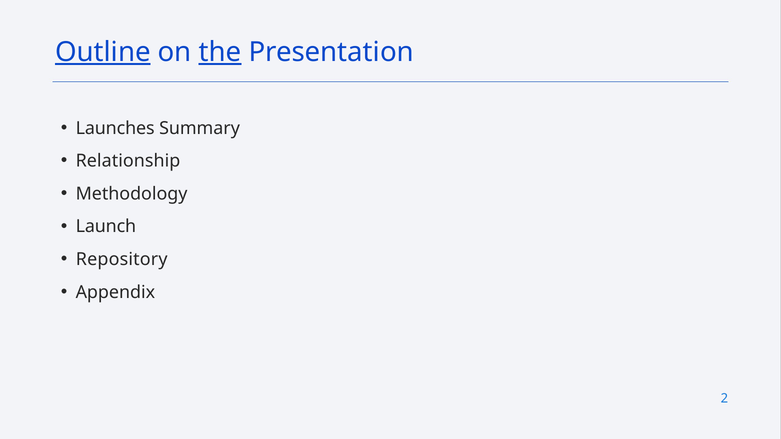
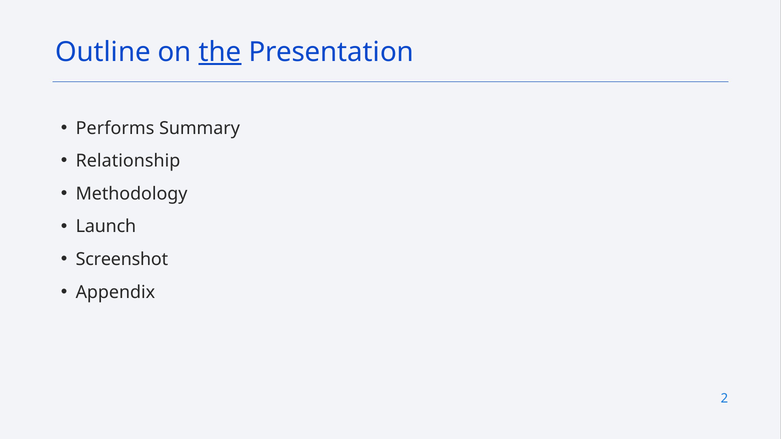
Outline underline: present -> none (103, 52)
Launches: Launches -> Performs (115, 128)
Repository: Repository -> Screenshot (122, 260)
